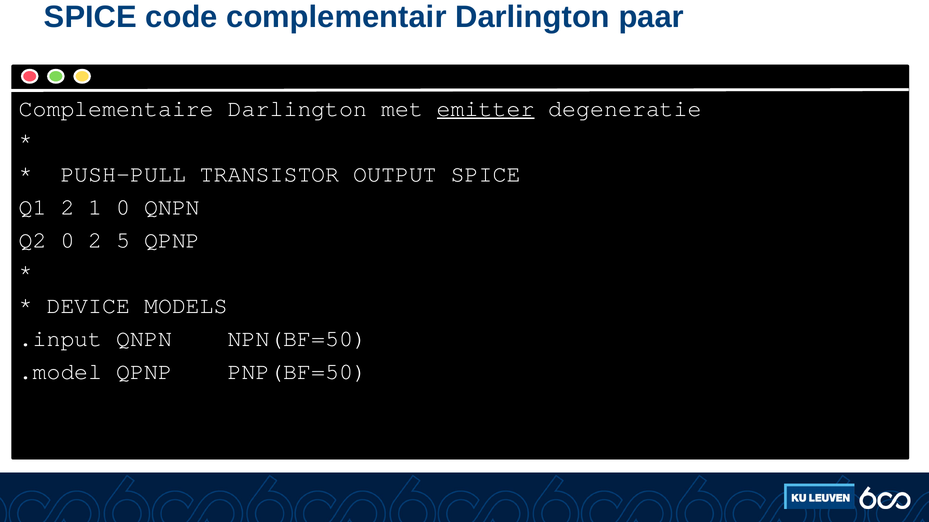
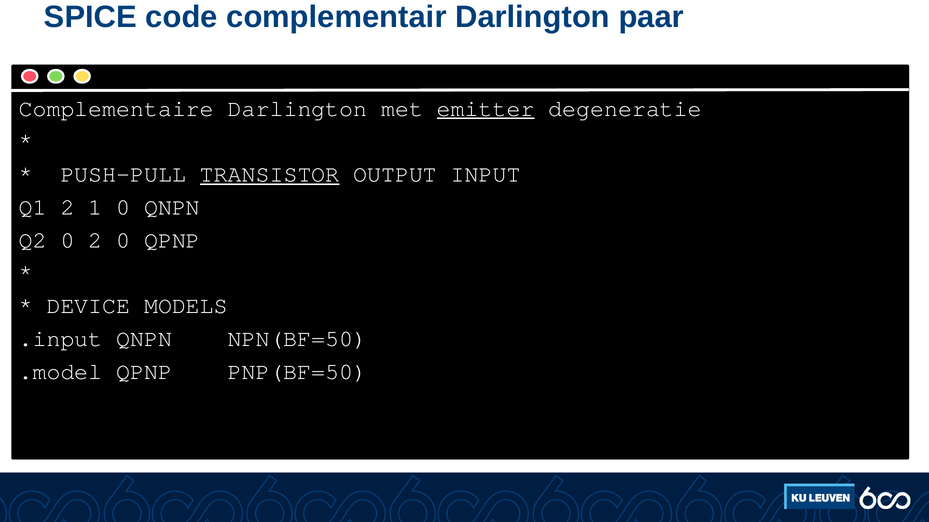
TRANSISTOR underline: none -> present (270, 174)
OUTPUT SPICE: SPICE -> INPUT (486, 174)
2 5: 5 -> 0 (123, 240)
